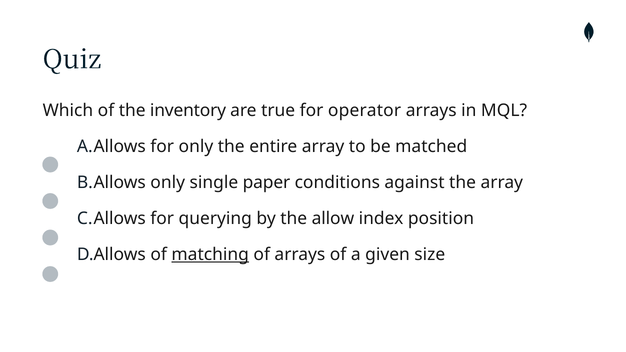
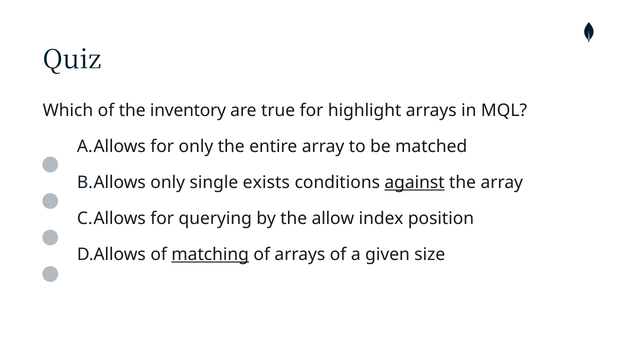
operator: operator -> highlight (365, 111)
paper: paper -> exists (266, 183)
against underline: none -> present (415, 183)
